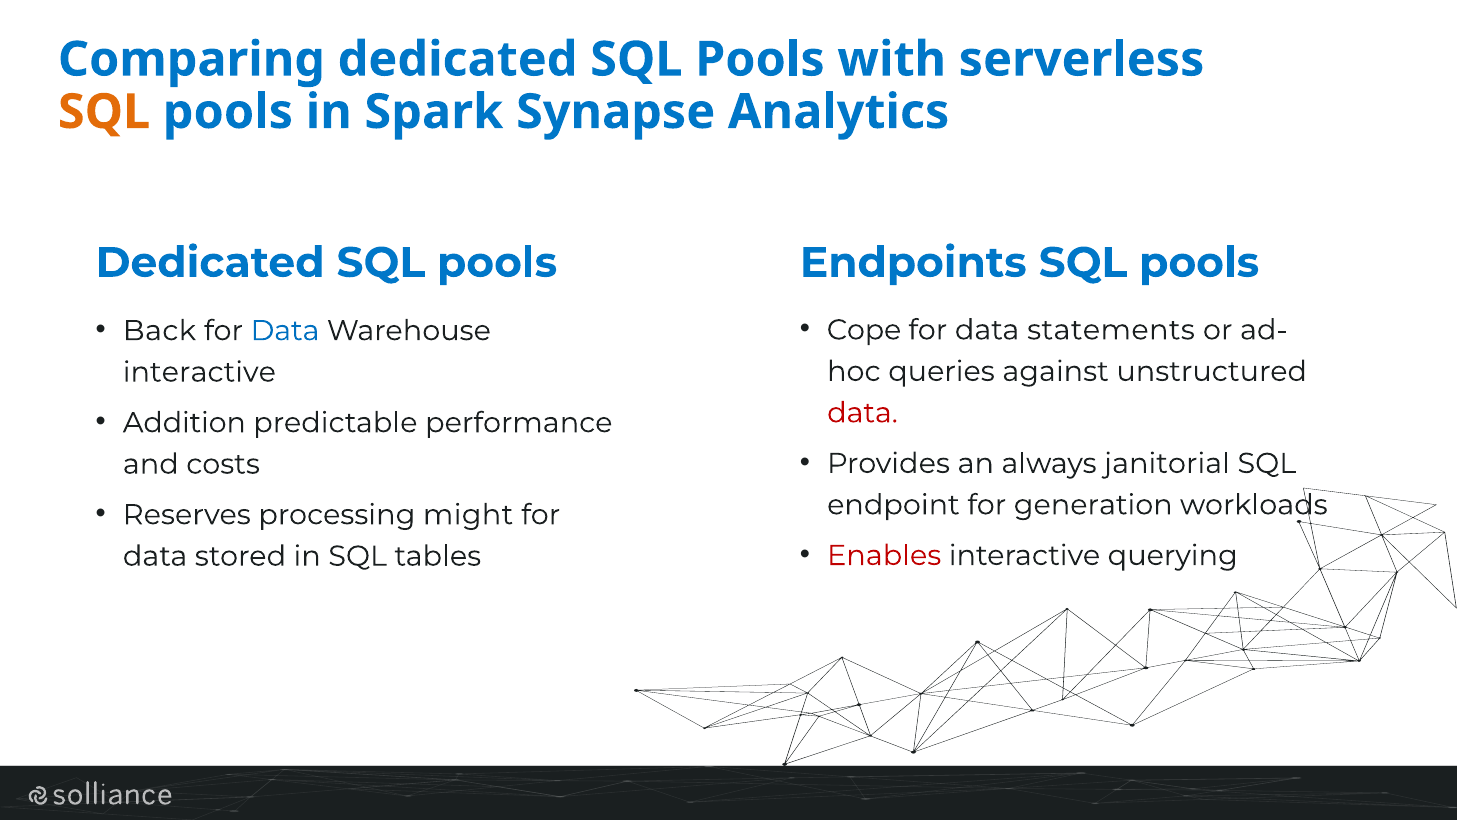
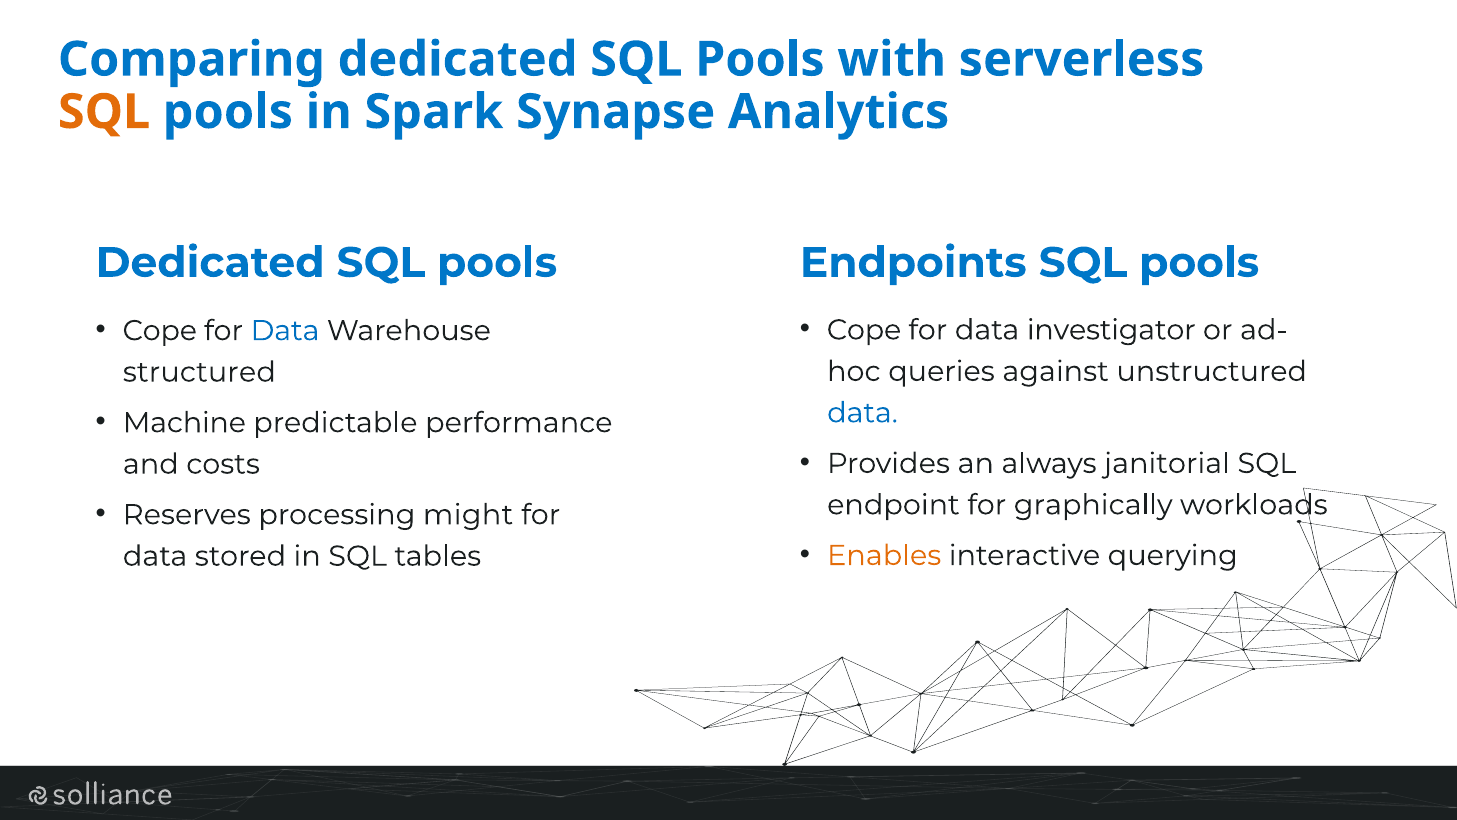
statements: statements -> investigator (1111, 330)
Back: Back -> Cope (160, 331)
interactive: interactive -> structured (199, 372)
data colour: red -> blue (862, 413)
Addition: Addition -> Machine (184, 423)
generation: generation -> graphically (1093, 505)
Enables colour: red -> orange (884, 555)
